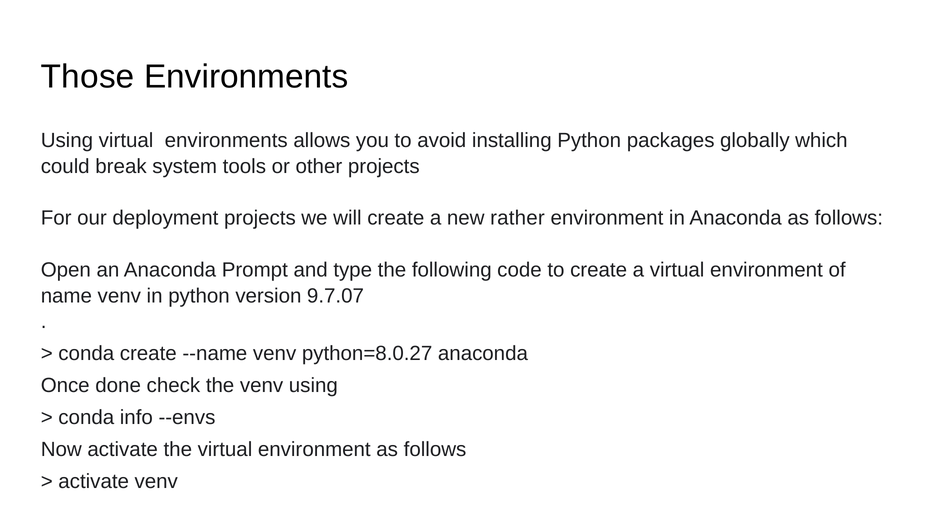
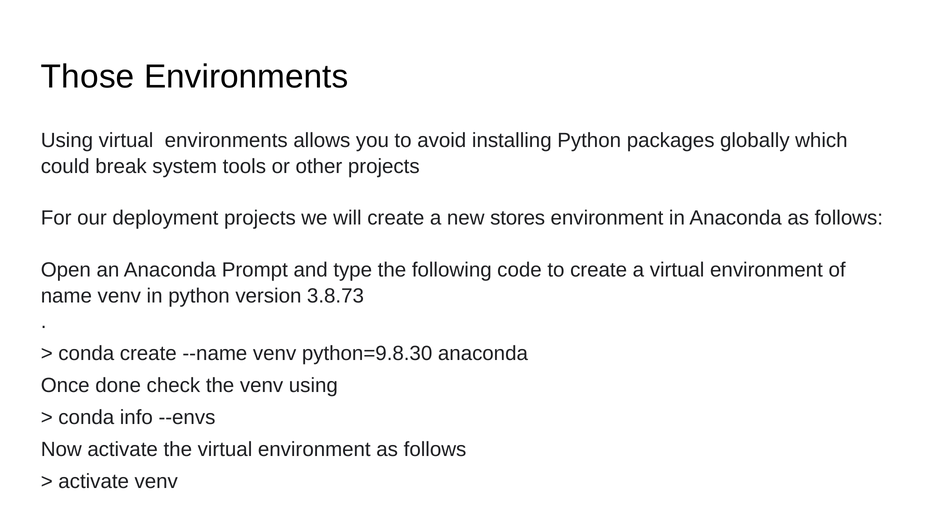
rather: rather -> stores (518, 218)
9.7.07: 9.7.07 -> 3.8.73 (335, 296)
python=8.0.27: python=8.0.27 -> python=9.8.30 (367, 354)
